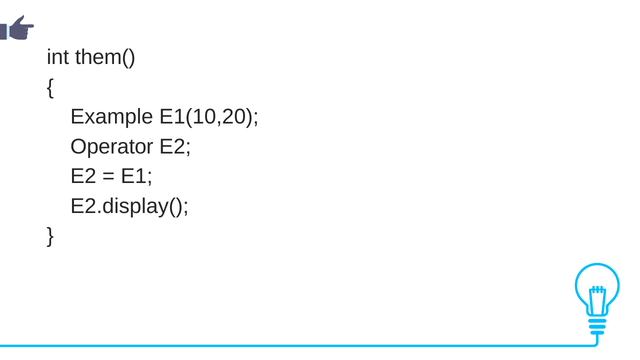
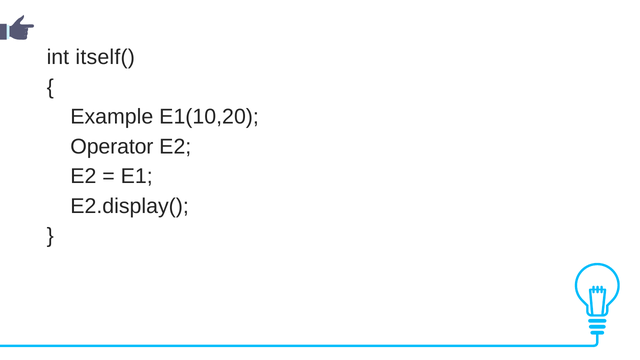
them(: them( -> itself( (105, 57)
